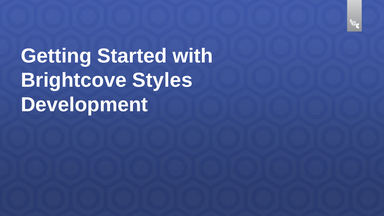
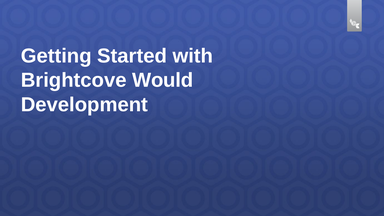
Styles: Styles -> Would (163, 80)
